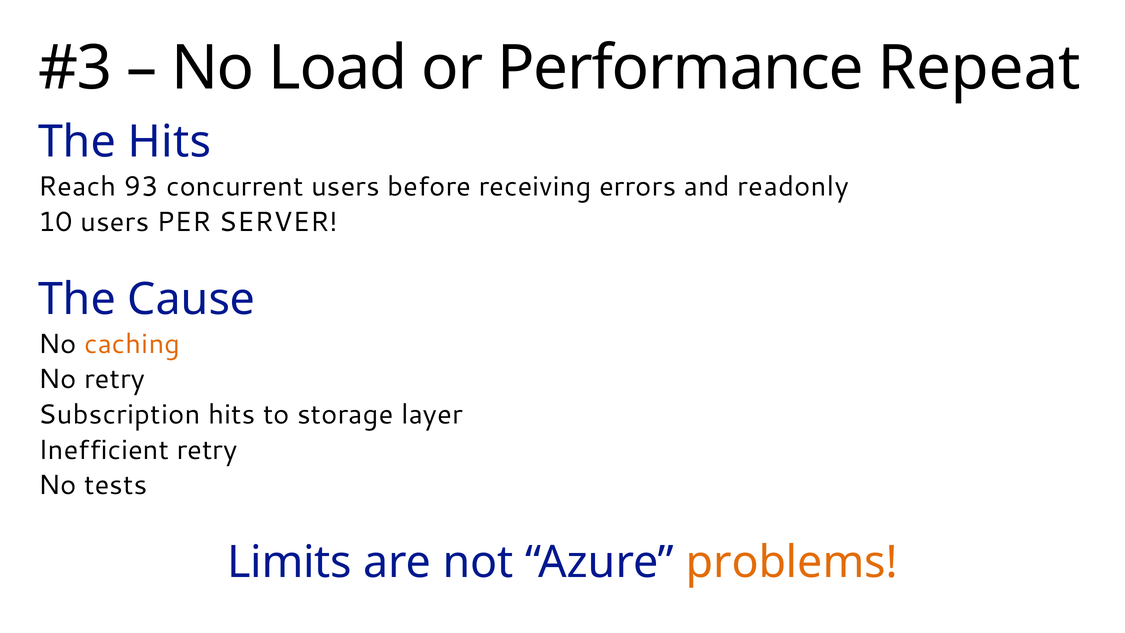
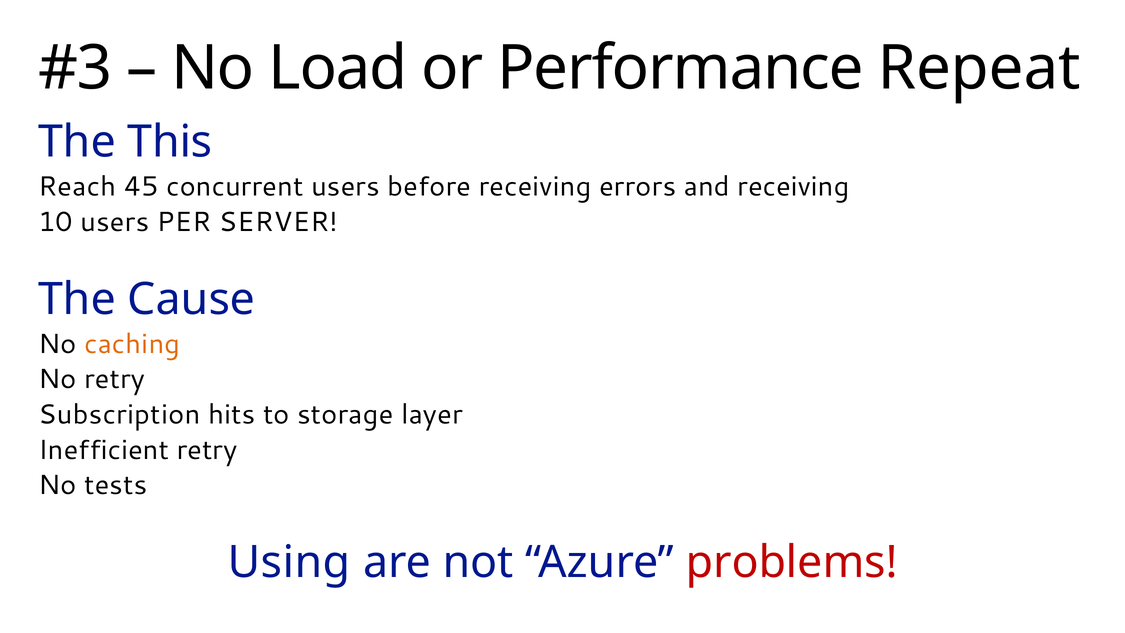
The Hits: Hits -> This (170, 142)
93: 93 -> 45 (141, 187)
and readonly: readonly -> receiving (793, 187)
Limits: Limits -> Using (289, 562)
problems colour: orange -> red (792, 562)
